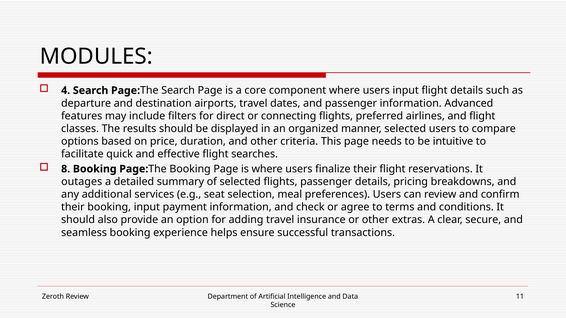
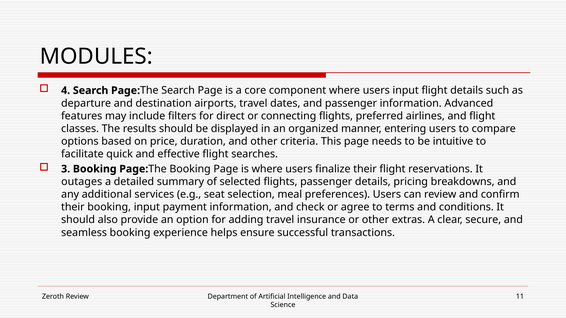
manner selected: selected -> entering (405, 129)
8: 8 -> 3 (66, 169)
